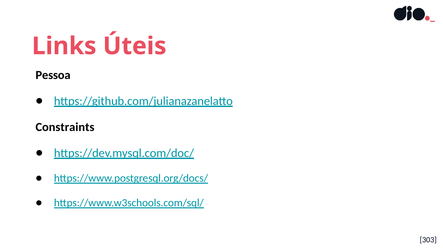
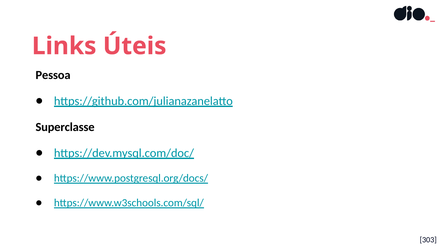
Constraints: Constraints -> Superclasse (65, 127)
